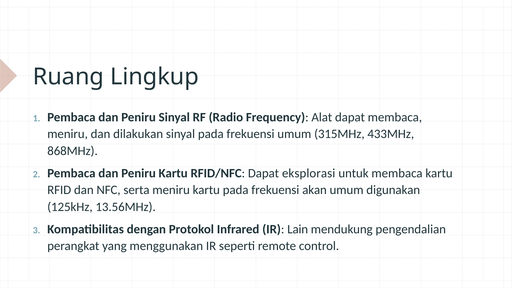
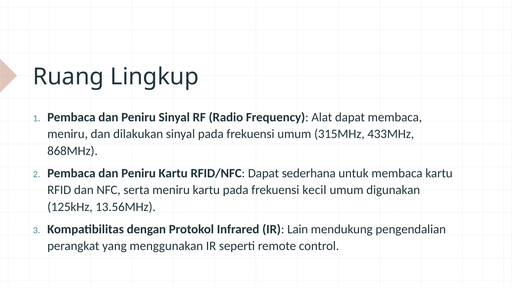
eksplorasi: eksplorasi -> sederhana (309, 173)
akan: akan -> kecil (314, 190)
